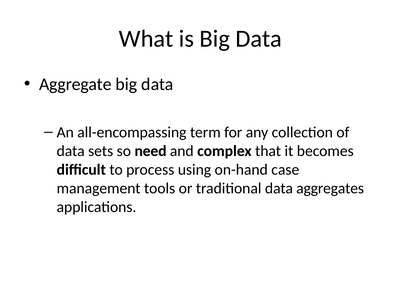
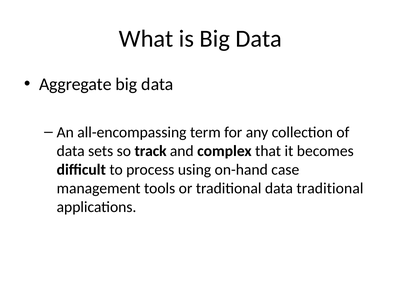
need: need -> track (151, 151)
data aggregates: aggregates -> traditional (330, 188)
